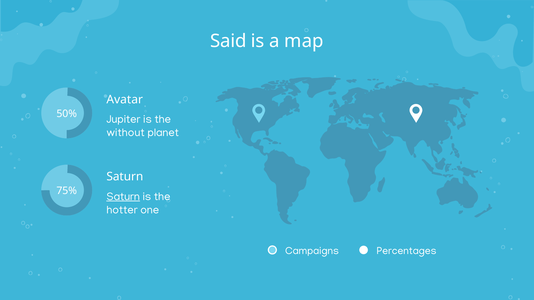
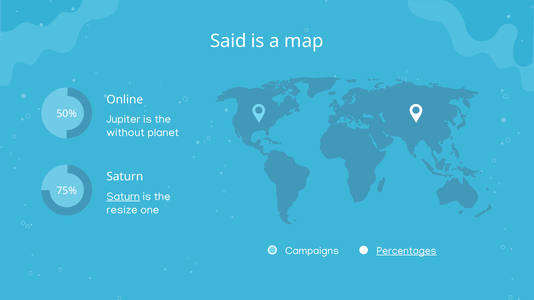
Avatar: Avatar -> Online (125, 100)
hotter: hotter -> resize (122, 210)
Percentages underline: none -> present (407, 251)
